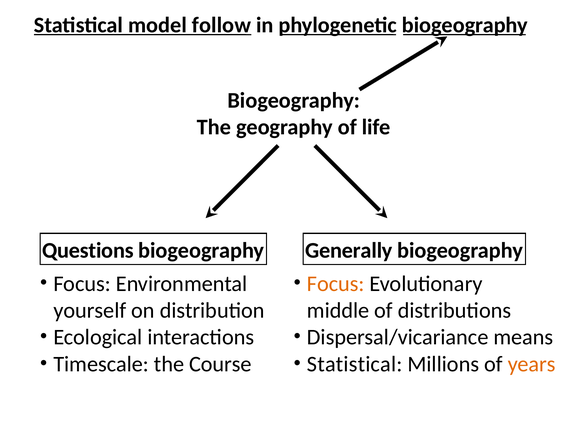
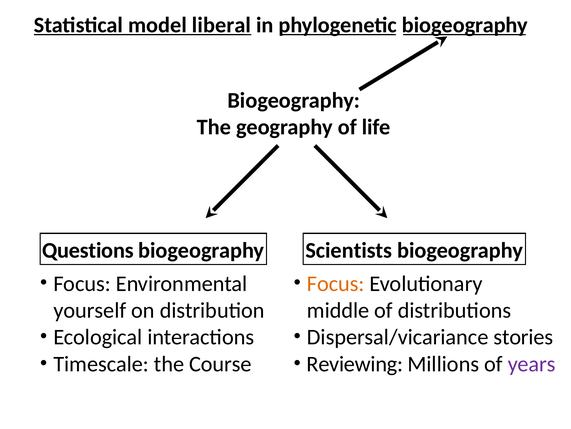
follow: follow -> liberal (221, 25)
Generally: Generally -> Scientists (349, 250)
means: means -> stories (523, 337)
Statistical: Statistical -> Reviewing (355, 363)
years colour: orange -> purple (532, 363)
